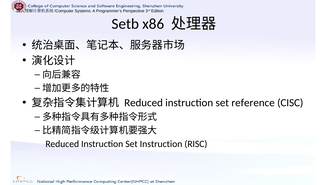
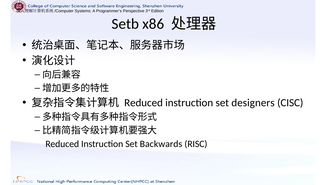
reference: reference -> designers (253, 103)
Set Instruction: Instruction -> Backwards (161, 144)
